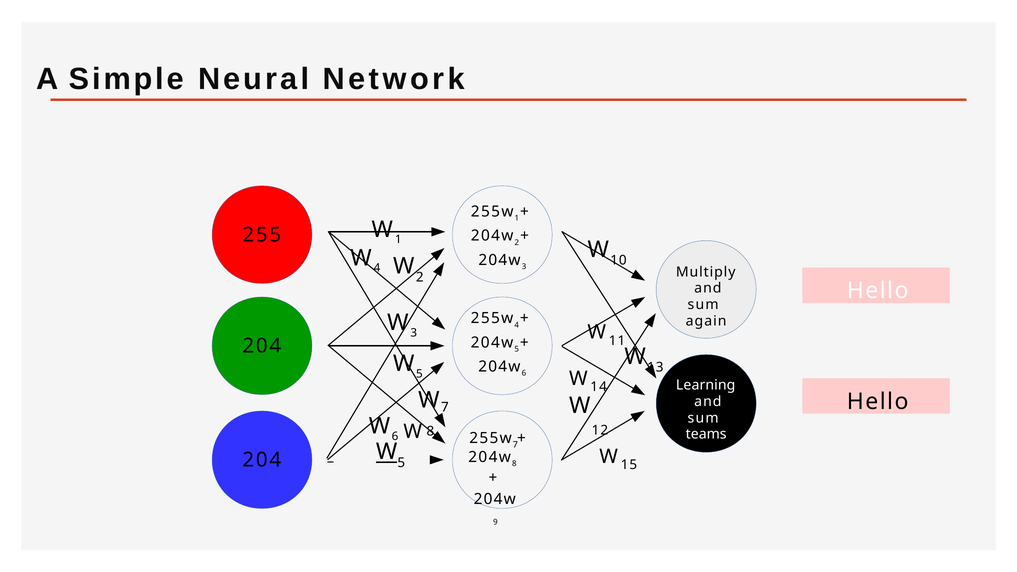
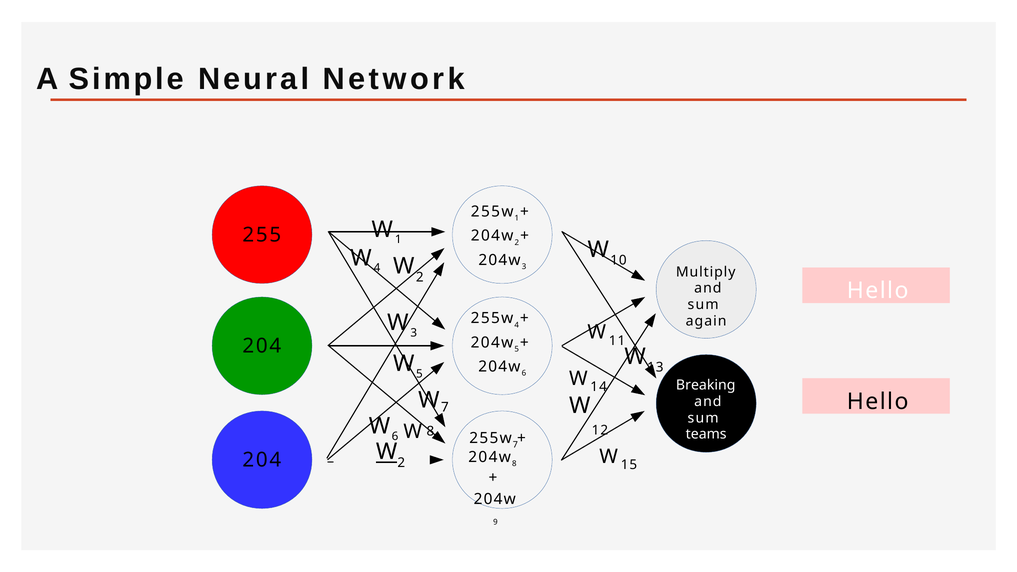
Learning: Learning -> Breaking (706, 385)
5: 5 -> 2 (401, 463)
